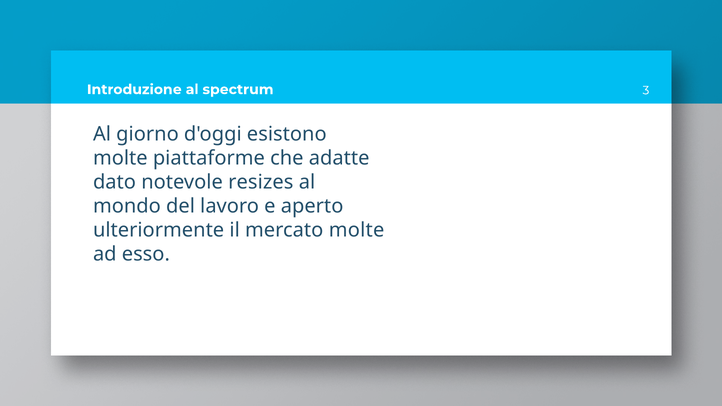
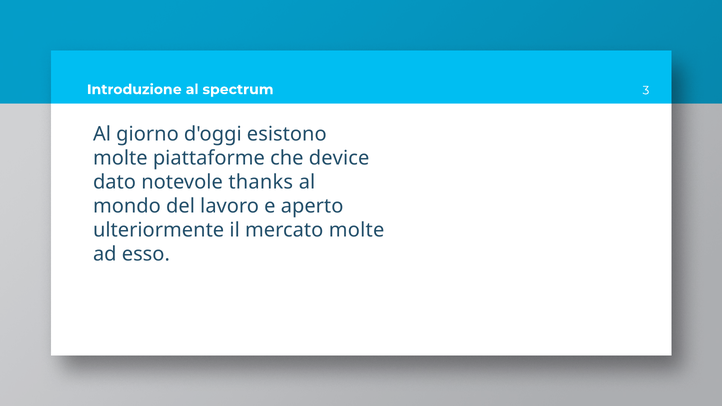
adatte: adatte -> device (339, 158)
resizes: resizes -> thanks (261, 182)
